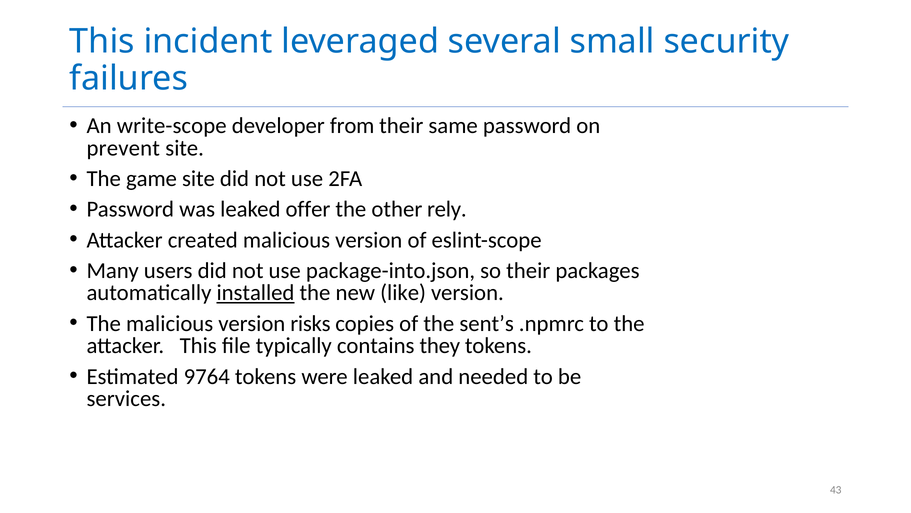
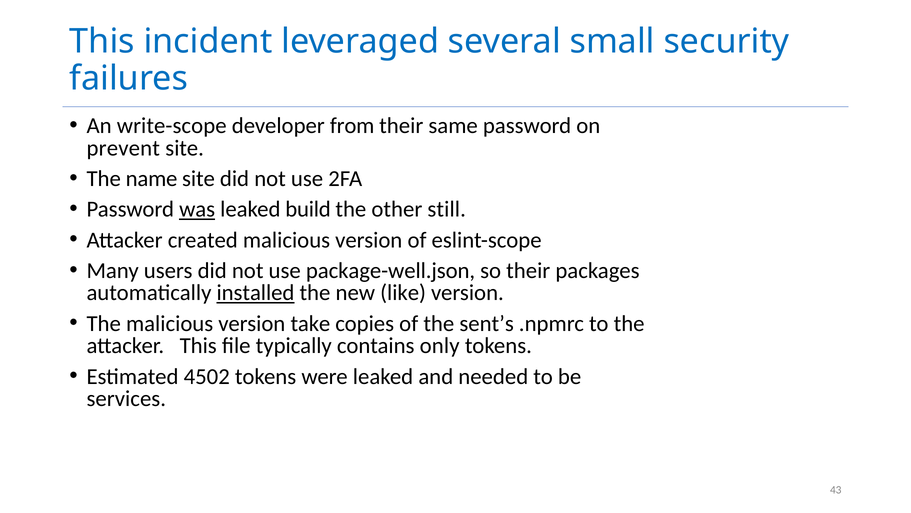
game: game -> name (152, 178)
was underline: none -> present (197, 209)
offer: offer -> build (308, 209)
rely: rely -> still (447, 209)
package-into.json: package-into.json -> package-well.json (391, 270)
risks: risks -> take (310, 323)
they: they -> only (440, 345)
9764: 9764 -> 4502 (207, 376)
